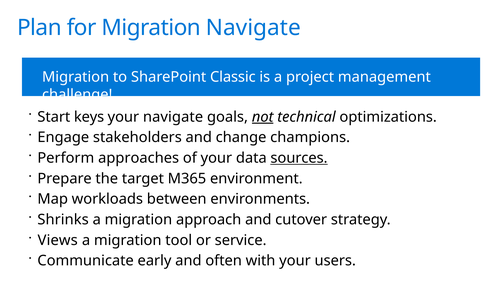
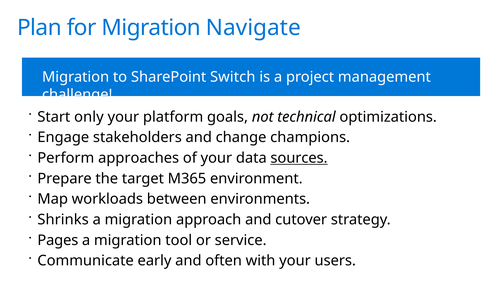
Classic: Classic -> Switch (233, 77)
keys: keys -> only (89, 117)
your navigate: navigate -> platform (173, 117)
not underline: present -> none (263, 117)
Views: Views -> Pages (58, 241)
